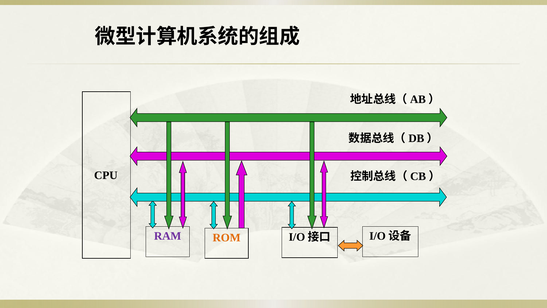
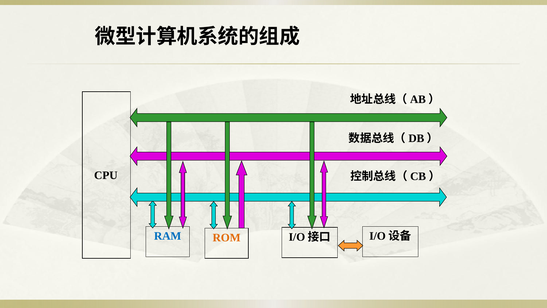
RAM colour: purple -> blue (168, 236)
